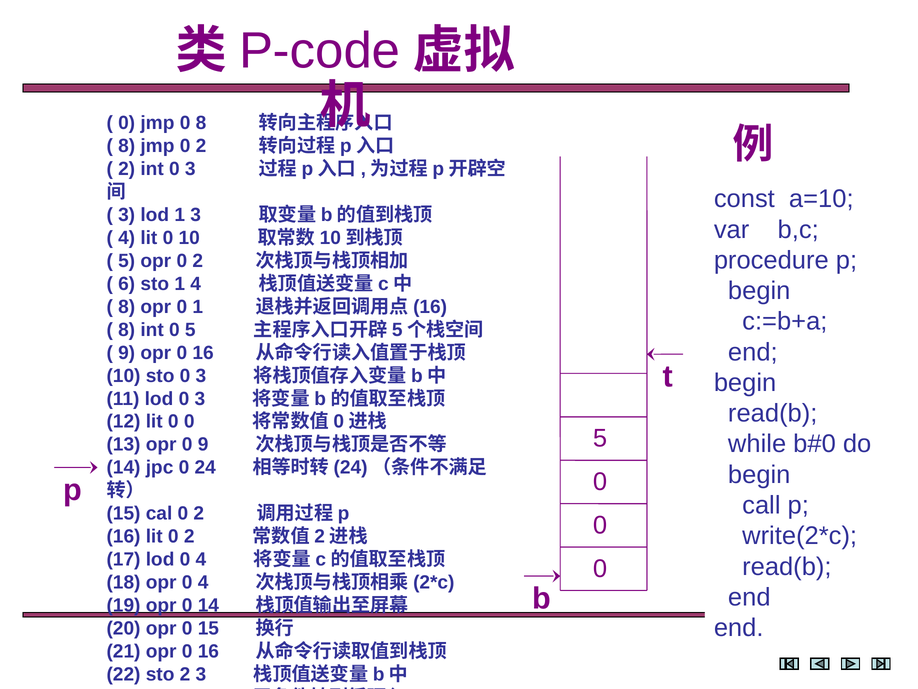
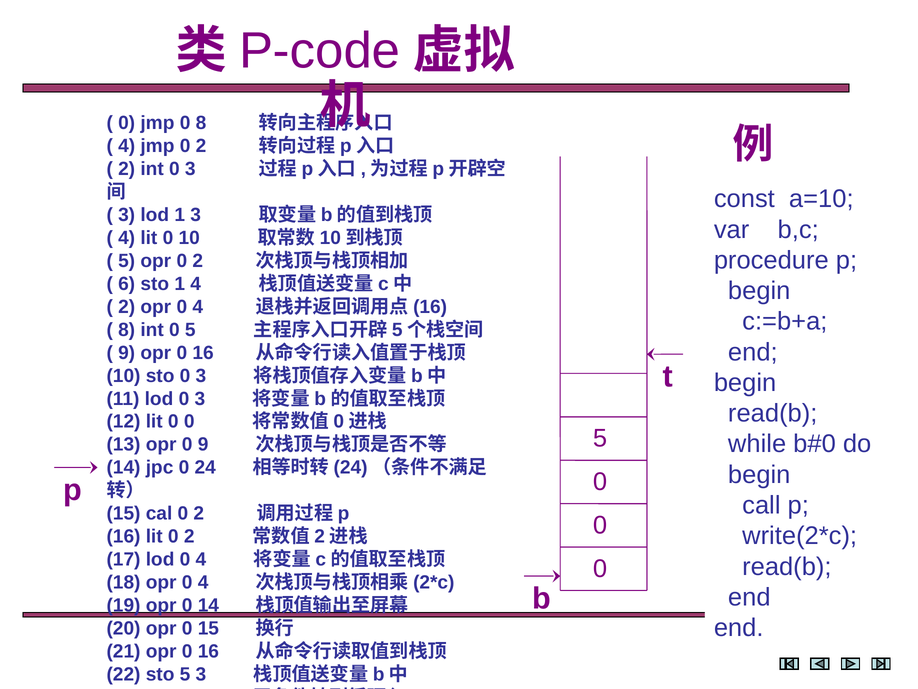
8: 8 -> 4 (127, 146)
8: 8 -> 2 (127, 307)
1: 1 -> 4 (198, 307)
sto 2: 2 -> 5 (185, 674)
